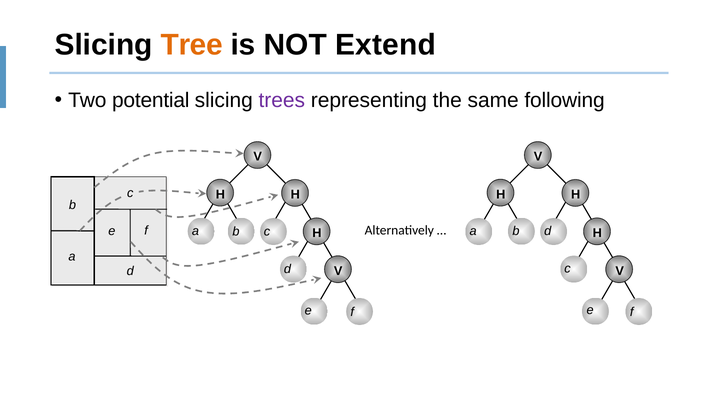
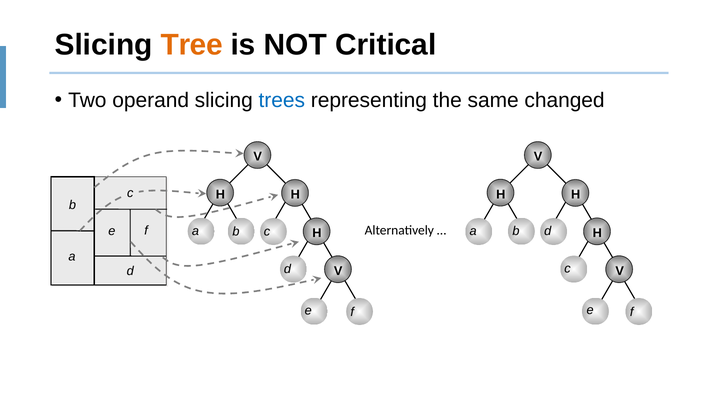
Extend: Extend -> Critical (386, 45)
potential: potential -> operand (151, 100)
trees colour: purple -> blue (282, 100)
following: following -> changed (565, 100)
